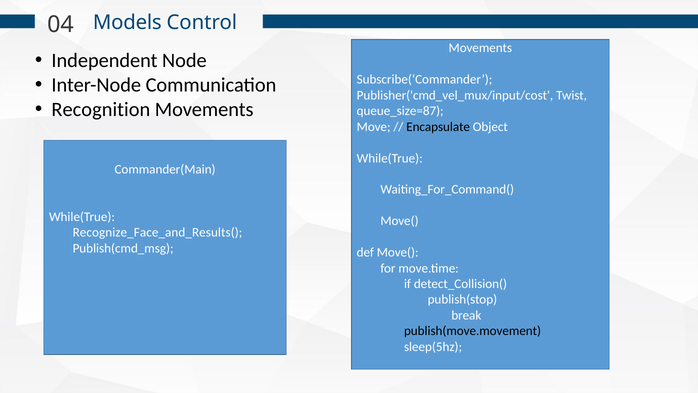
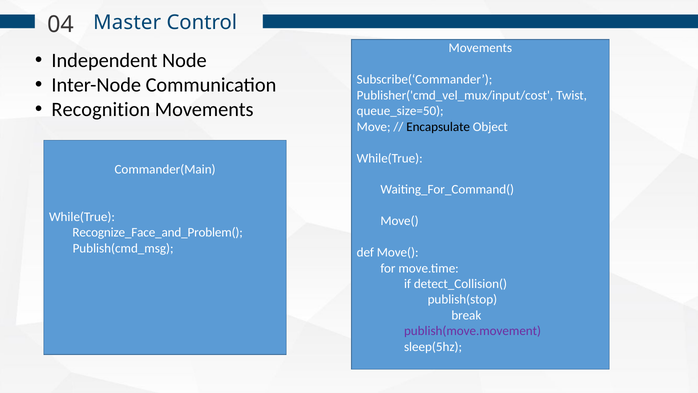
Models: Models -> Master (127, 23)
queue_size=87: queue_size=87 -> queue_size=50 (400, 111)
Recognize_Face_and_Results(: Recognize_Face_and_Results( -> Recognize_Face_and_Problem( (158, 232)
publish(move.movement colour: black -> purple (473, 331)
